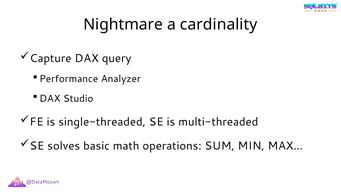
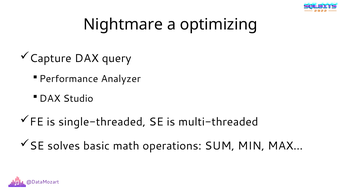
cardinality: cardinality -> optimizing (219, 25)
